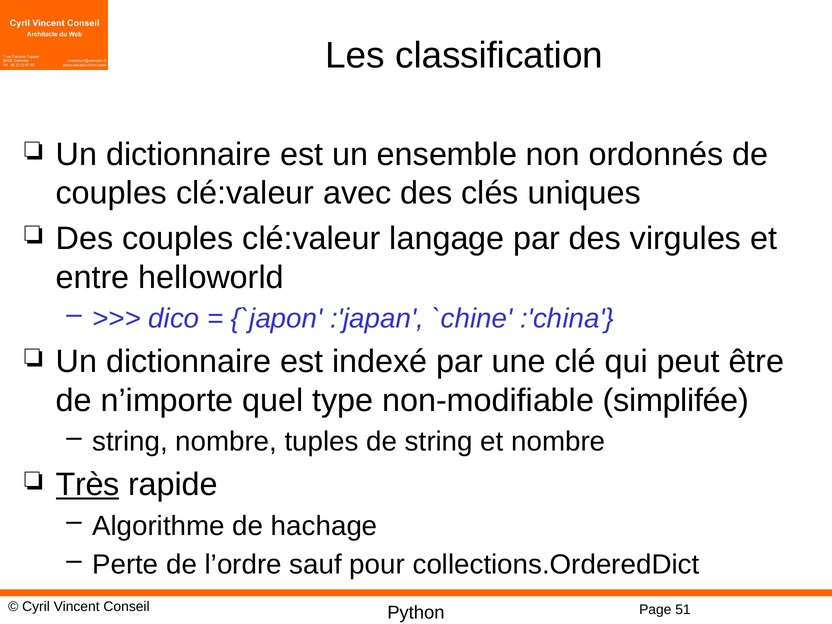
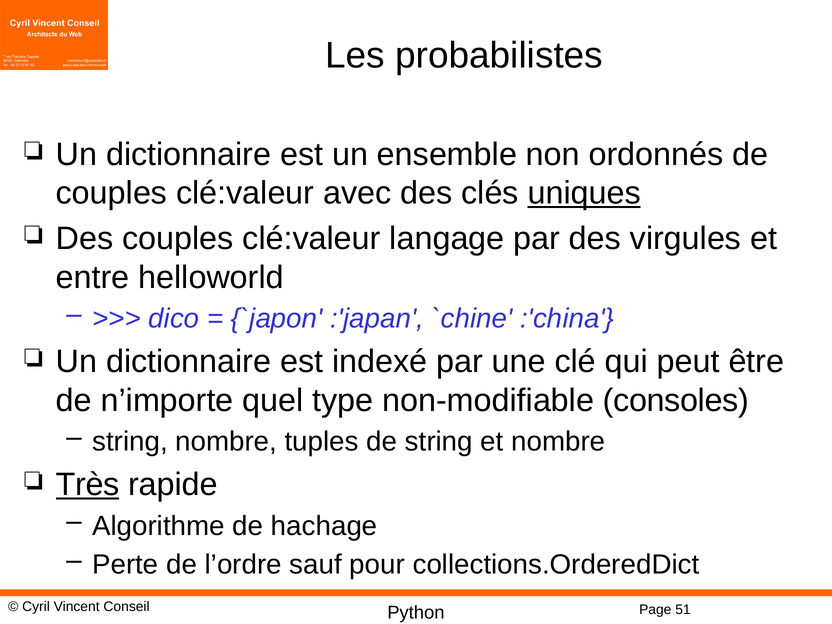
classification: classification -> probabilistes (499, 56)
uniques underline: none -> present (584, 193)
simplifée: simplifée -> consoles (676, 400)
